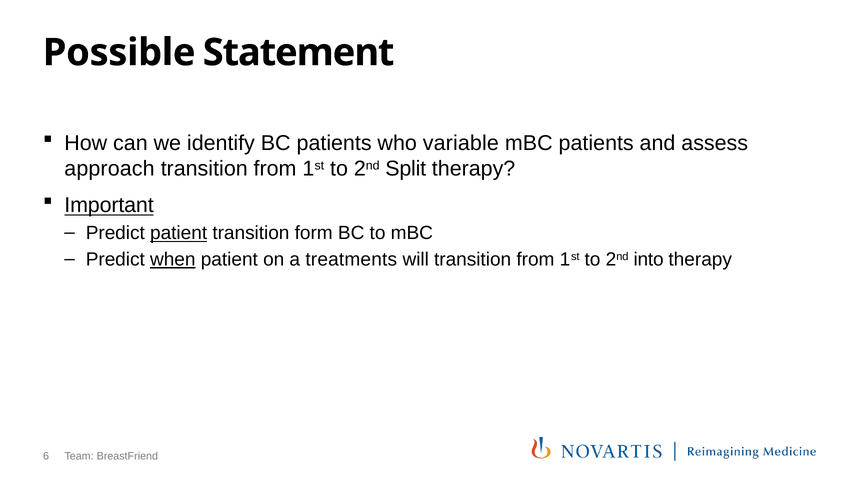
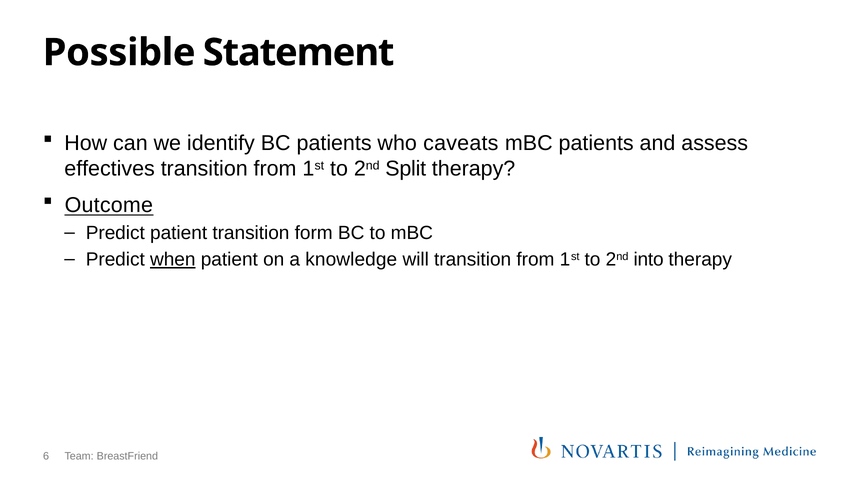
variable: variable -> caveats (461, 143)
approach: approach -> effectives (110, 169)
Important: Important -> Outcome (109, 205)
patient underline: present -> none (179, 233)
treatments: treatments -> knowledge (351, 259)
